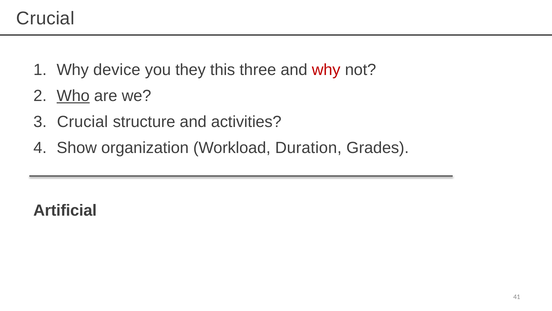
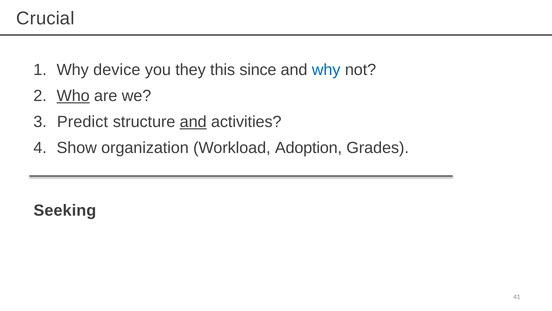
three: three -> since (258, 70)
why colour: red -> blue (326, 70)
Crucial: Crucial -> Predict (82, 122)
and underline: none -> present (193, 122)
Duration: Duration -> Adoption (309, 148)
Artificial: Artificial -> Seeking (65, 210)
